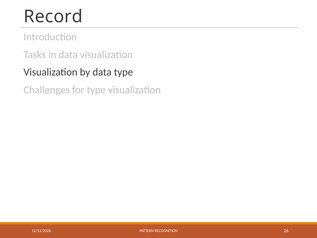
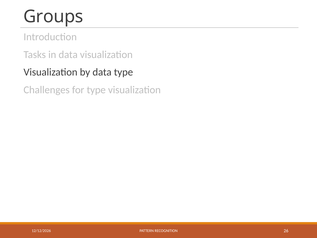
Record: Record -> Groups (53, 17)
